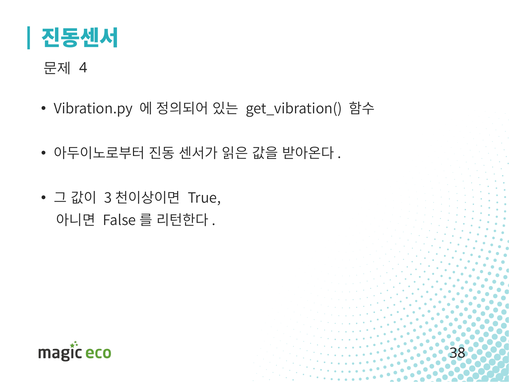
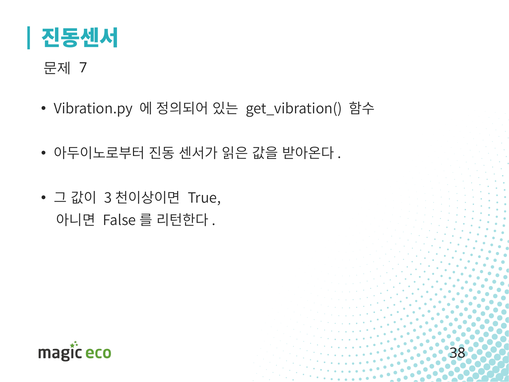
4: 4 -> 7 (83, 68)
